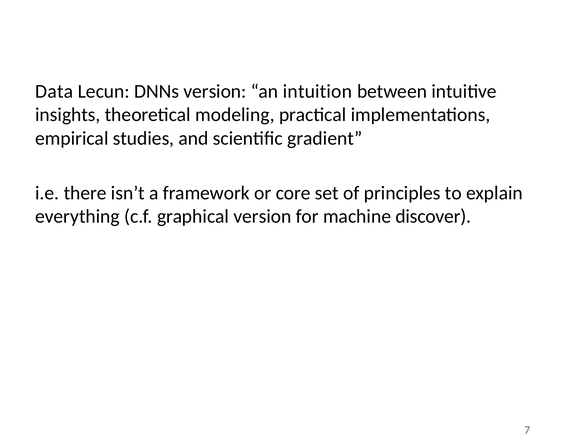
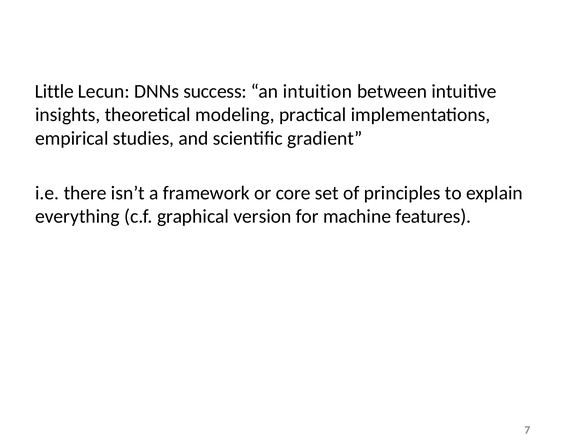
Data: Data -> Little (54, 91)
DNNs version: version -> success (215, 91)
discover: discover -> features (433, 217)
